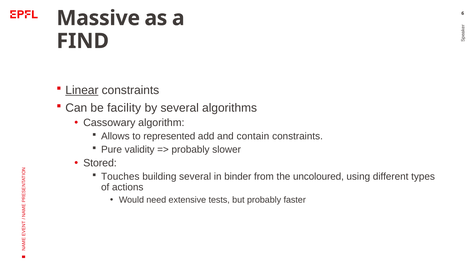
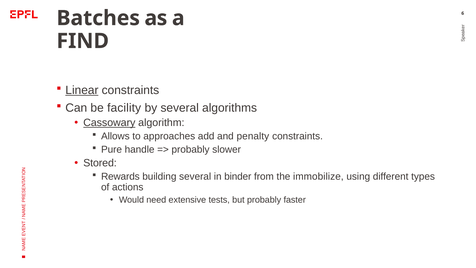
Massive: Massive -> Batches (98, 18)
Cassowary underline: none -> present (109, 123)
represented: represented -> approaches (169, 136)
contain: contain -> penalty (253, 136)
validity: validity -> handle (140, 149)
Touches: Touches -> Rewards (120, 176)
uncoloured: uncoloured -> immobilize (318, 176)
